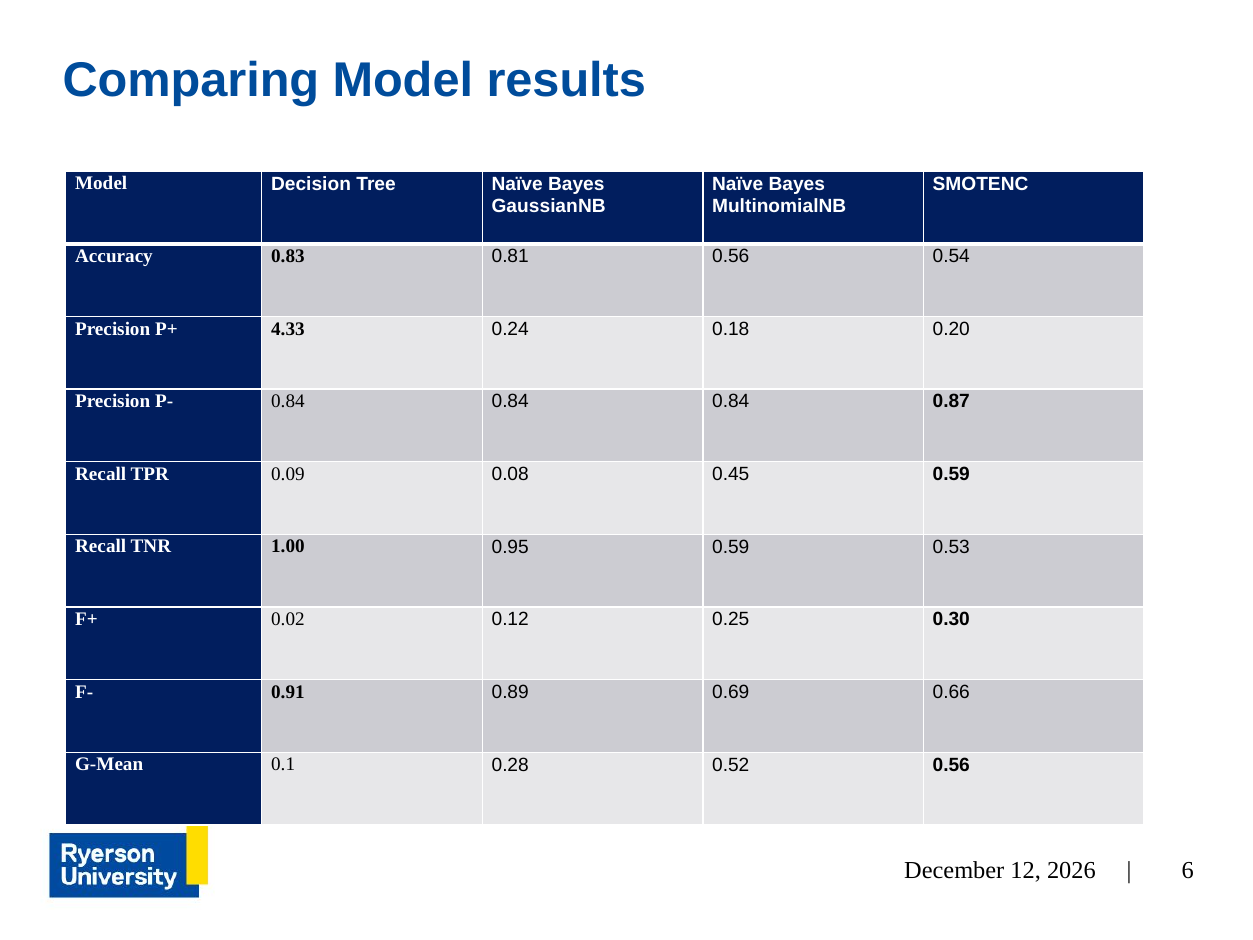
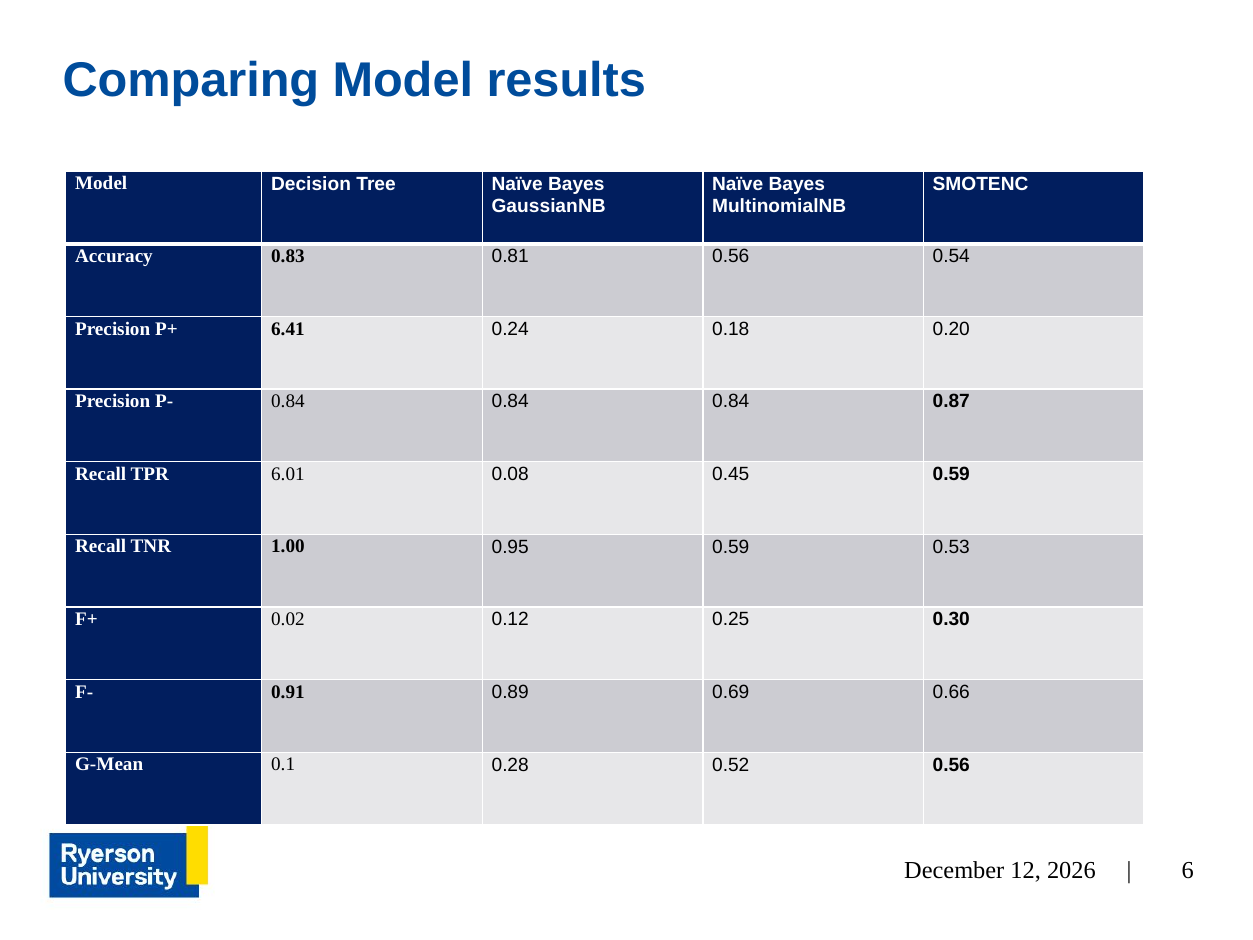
4.33: 4.33 -> 6.41 (288, 329)
0.09: 0.09 -> 6.01 (288, 474)
